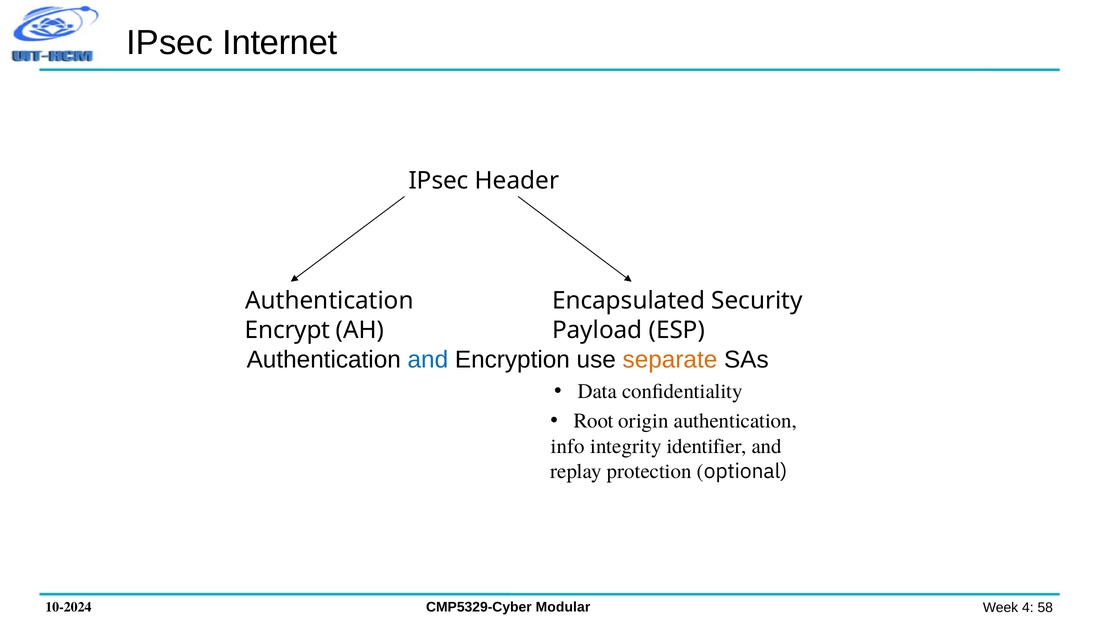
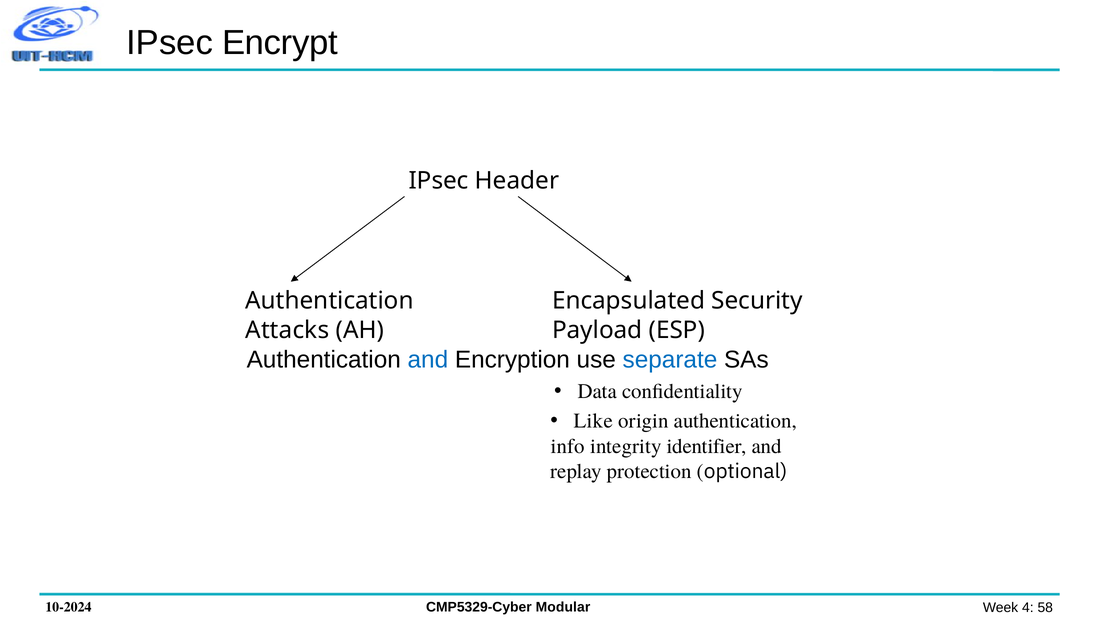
Internet: Internet -> Encrypt (280, 43)
Encrypt: Encrypt -> Attacks (287, 330)
separate colour: orange -> blue (670, 360)
Root: Root -> Like (593, 421)
